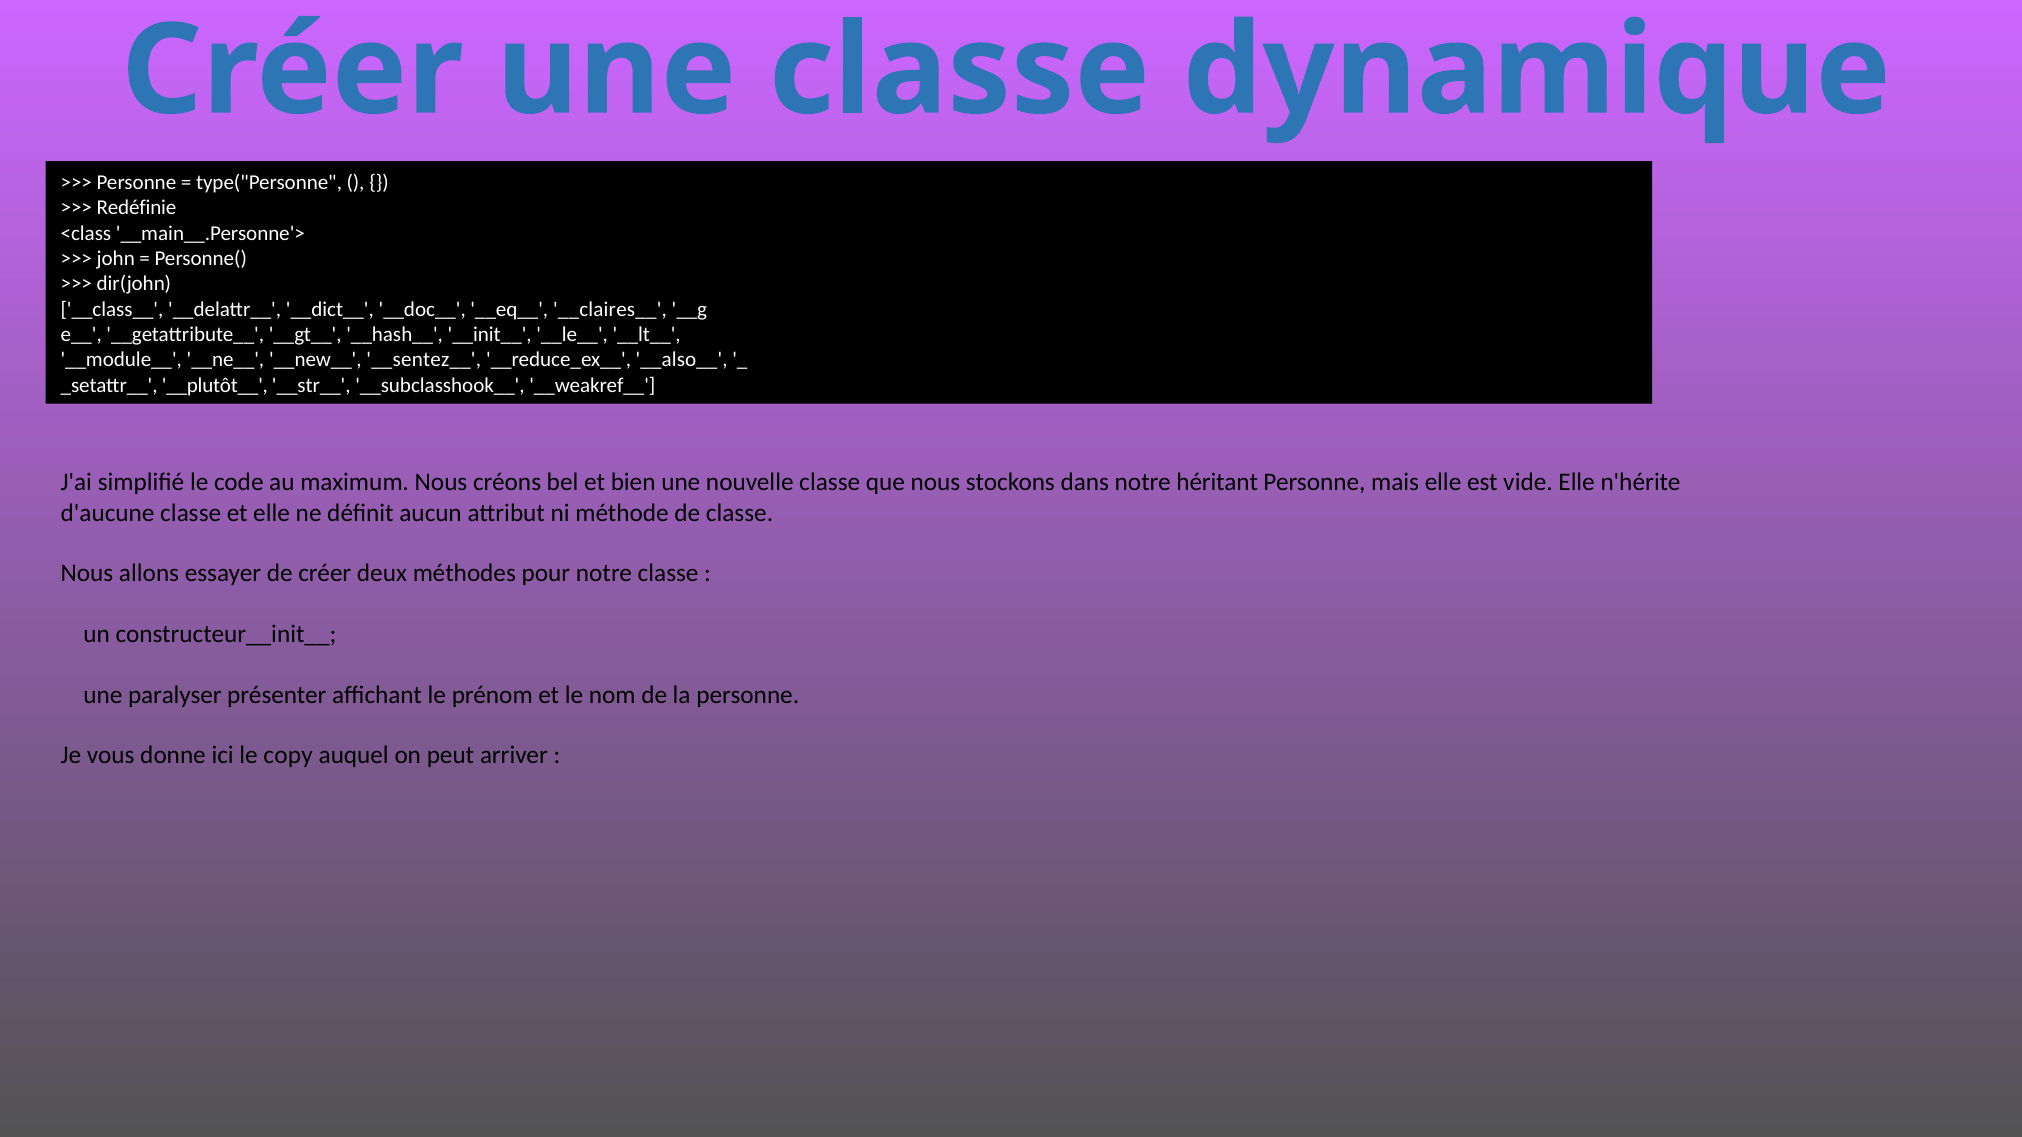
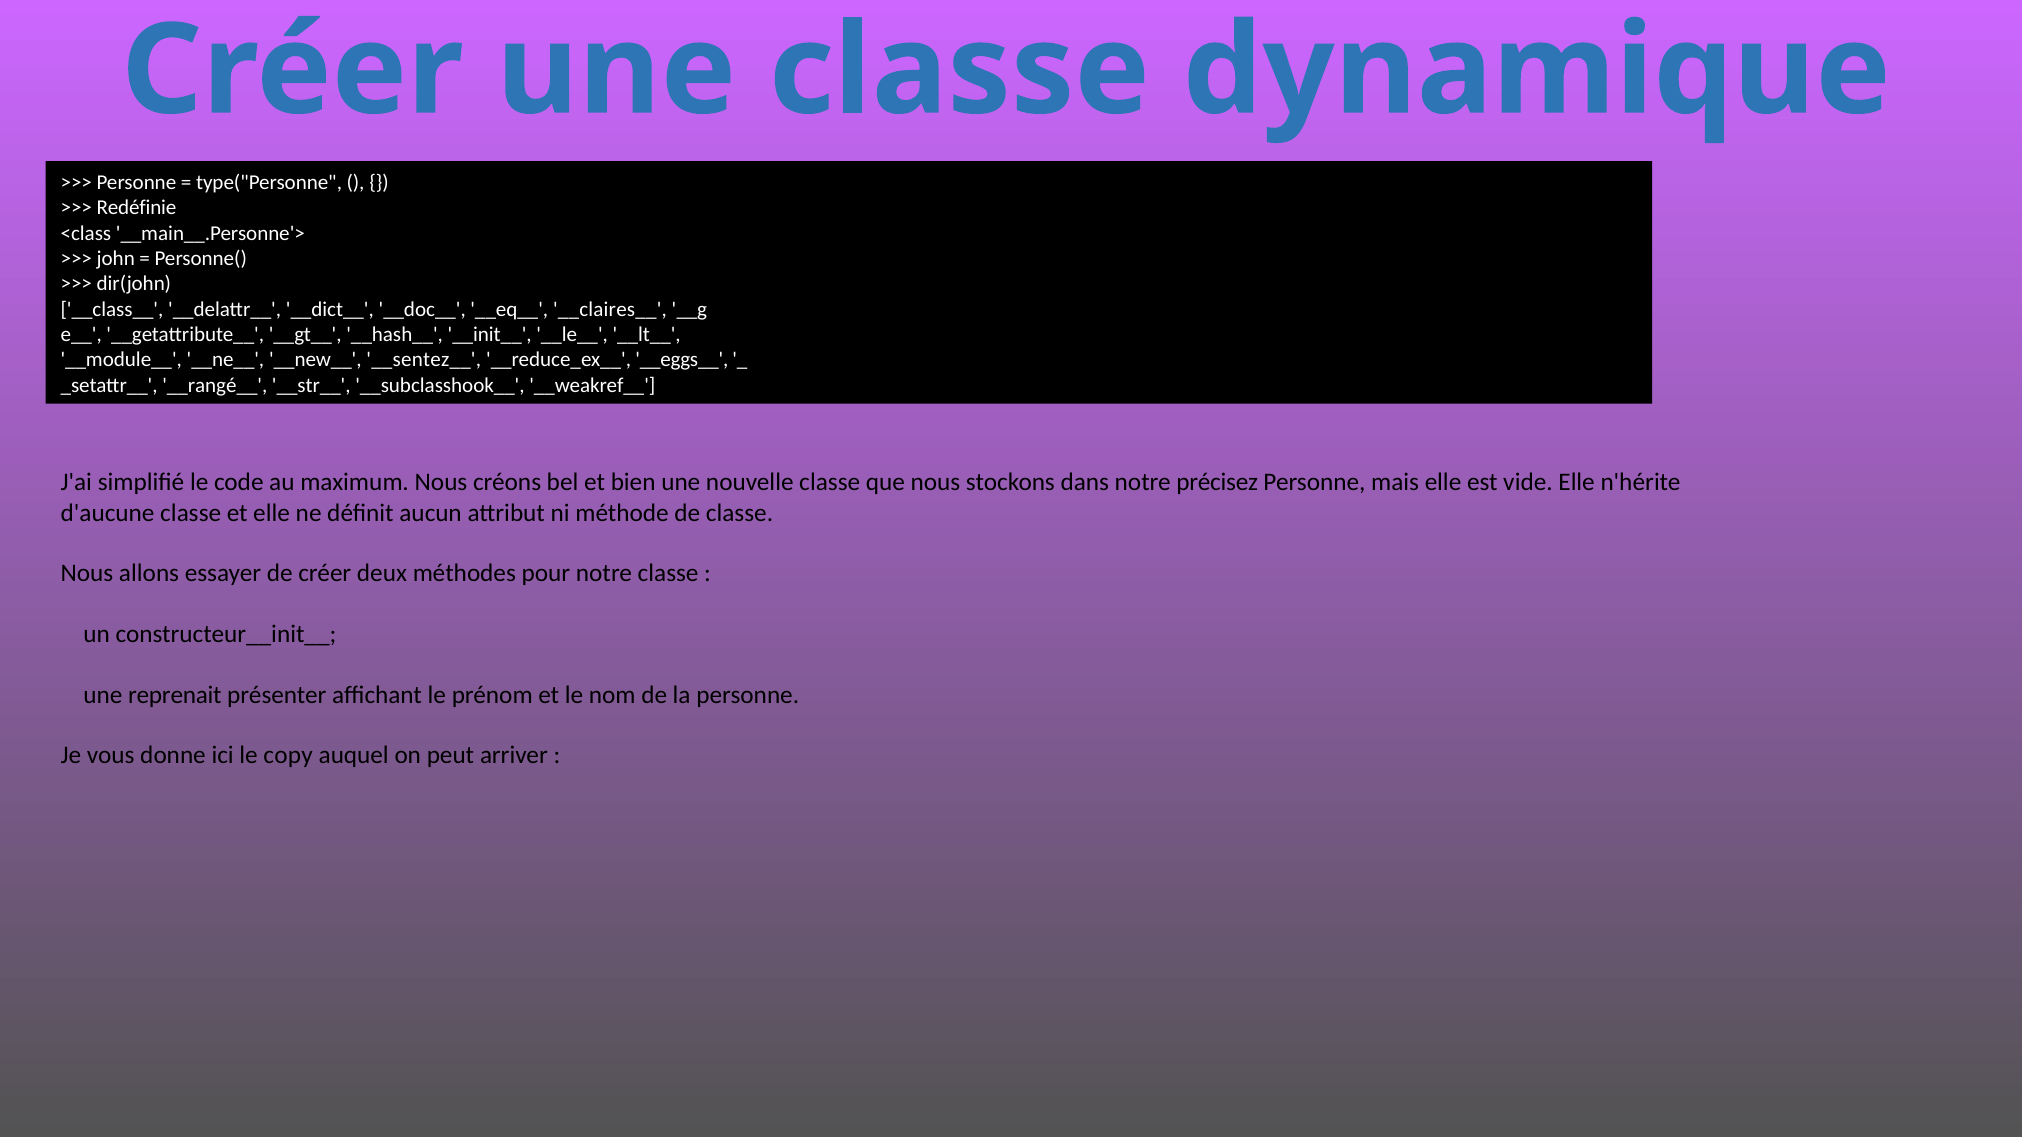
__also__: __also__ -> __eggs__ (682, 360)
__plutôt__: __plutôt__ -> __rangé__ (215, 385)
héritant: héritant -> précisez (1217, 483)
paralyser: paralyser -> reprenait (175, 695)
